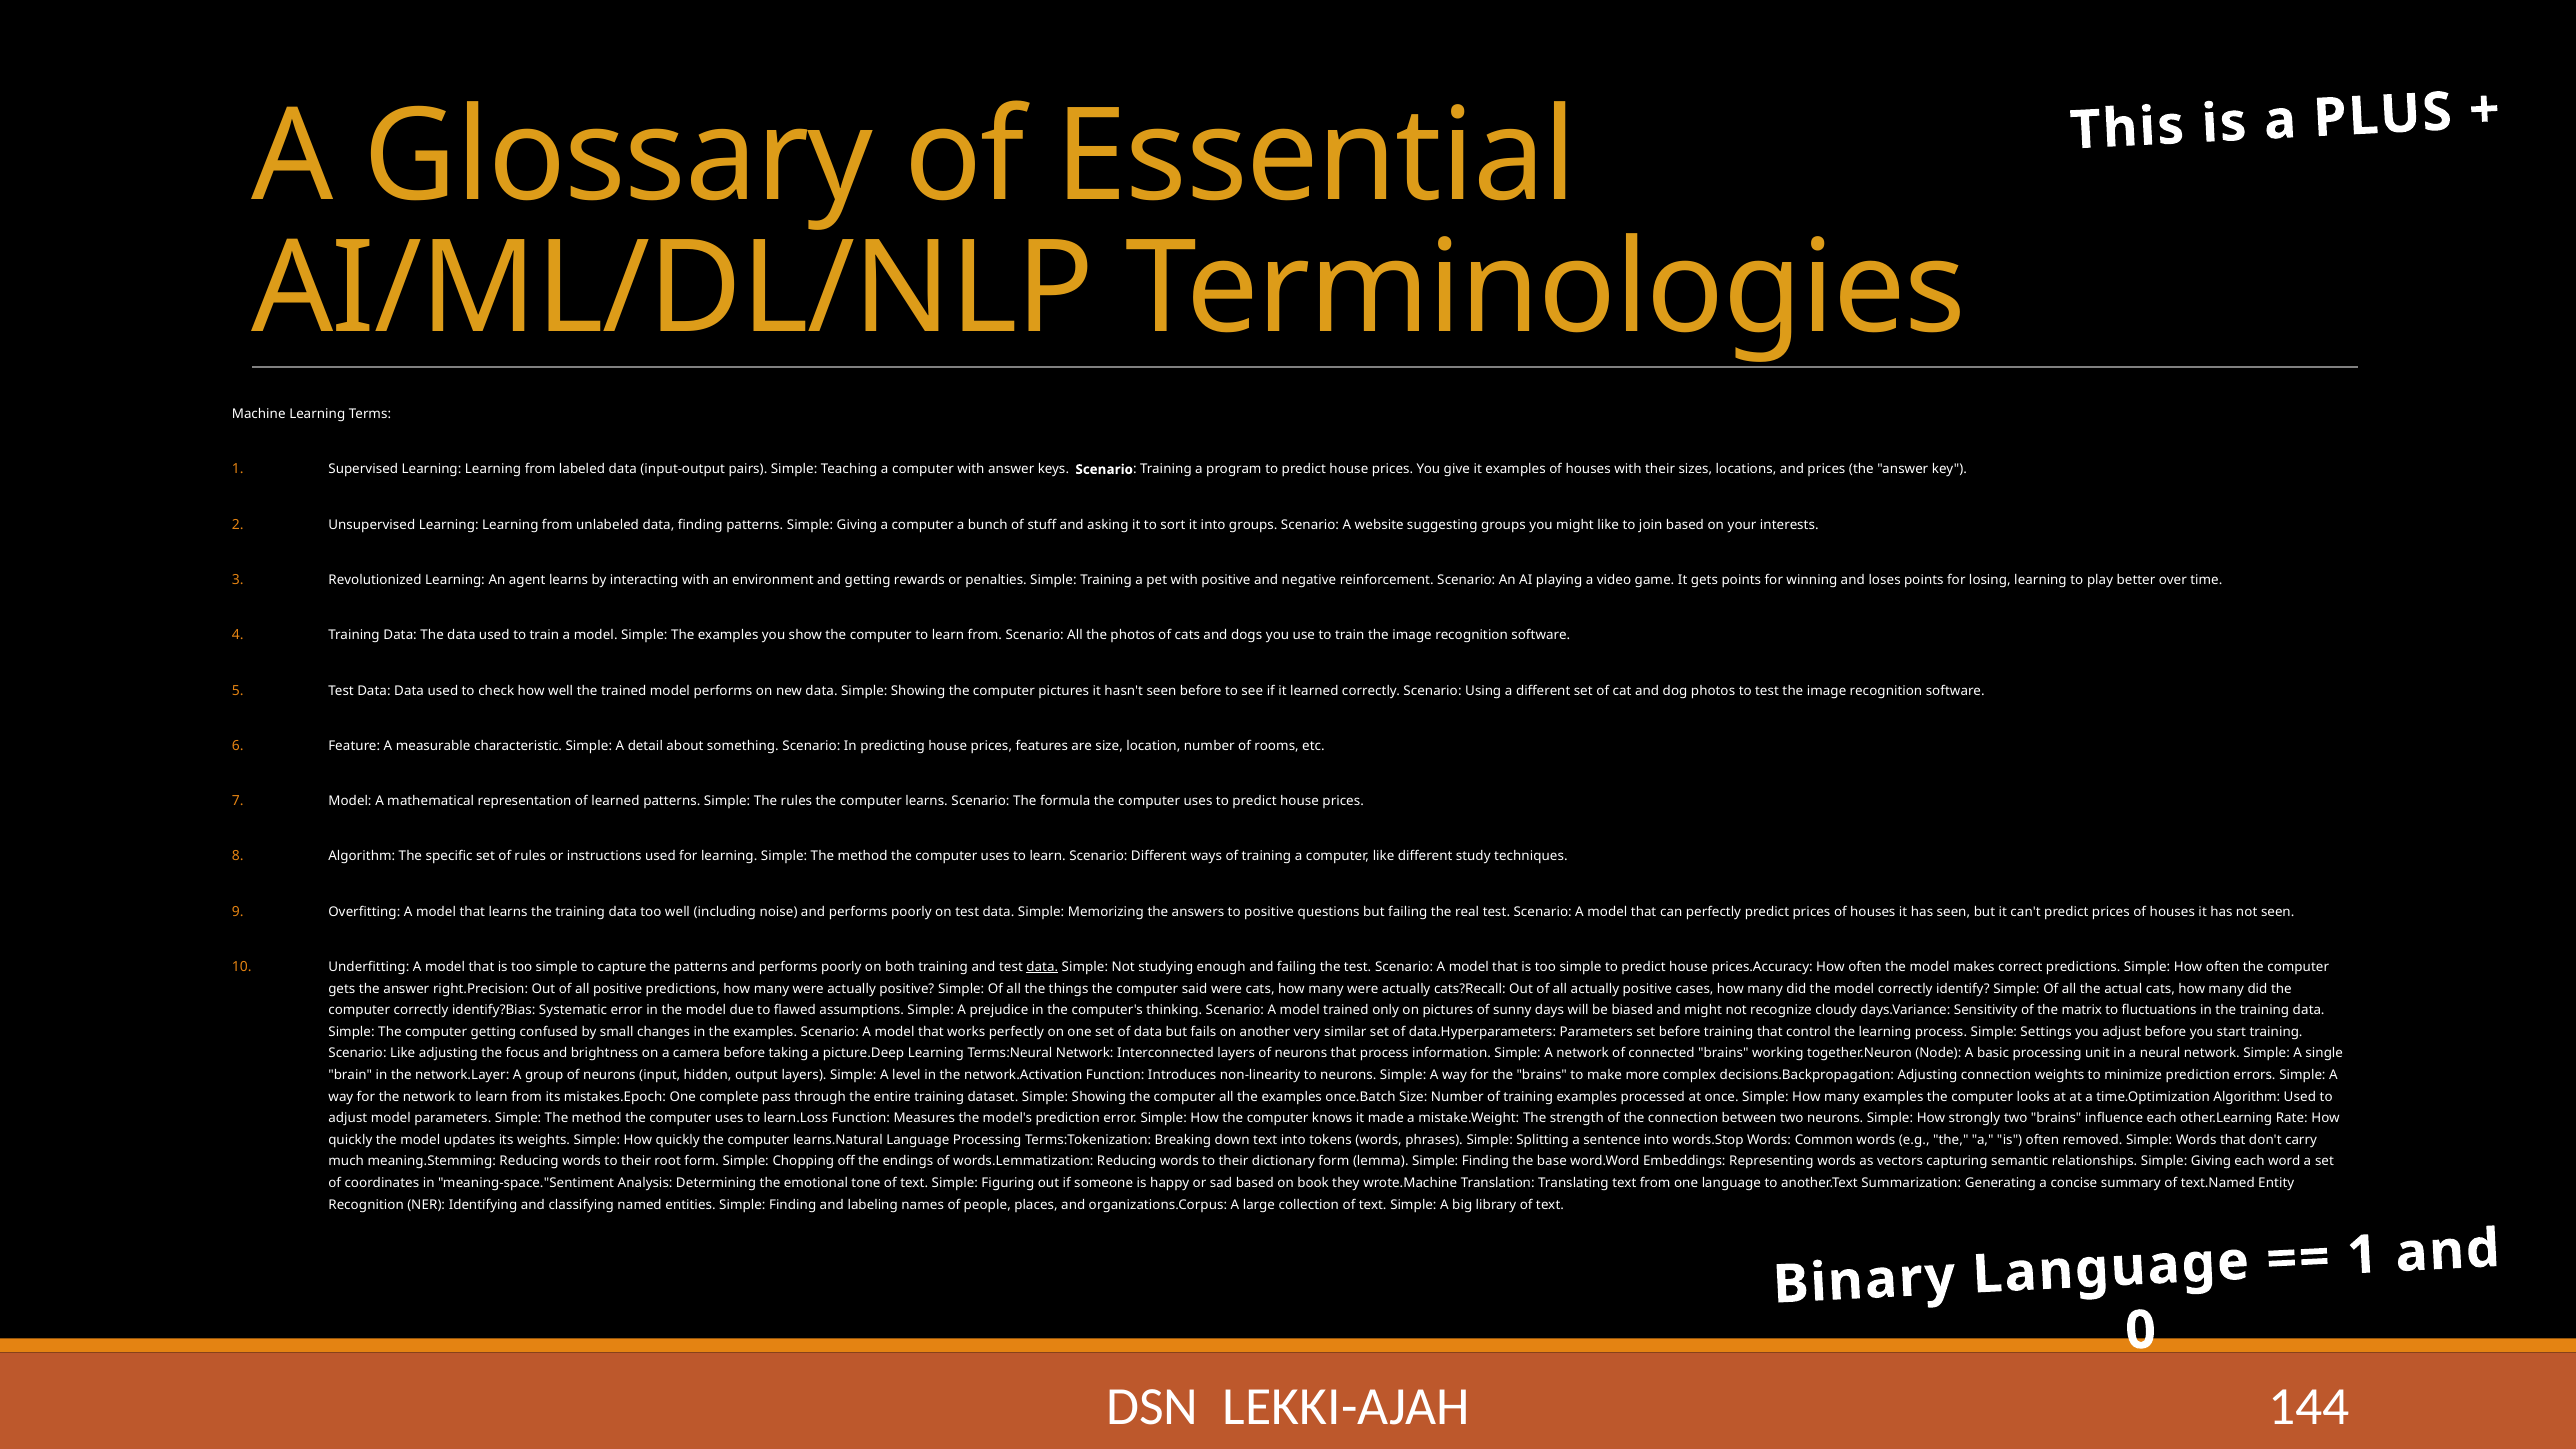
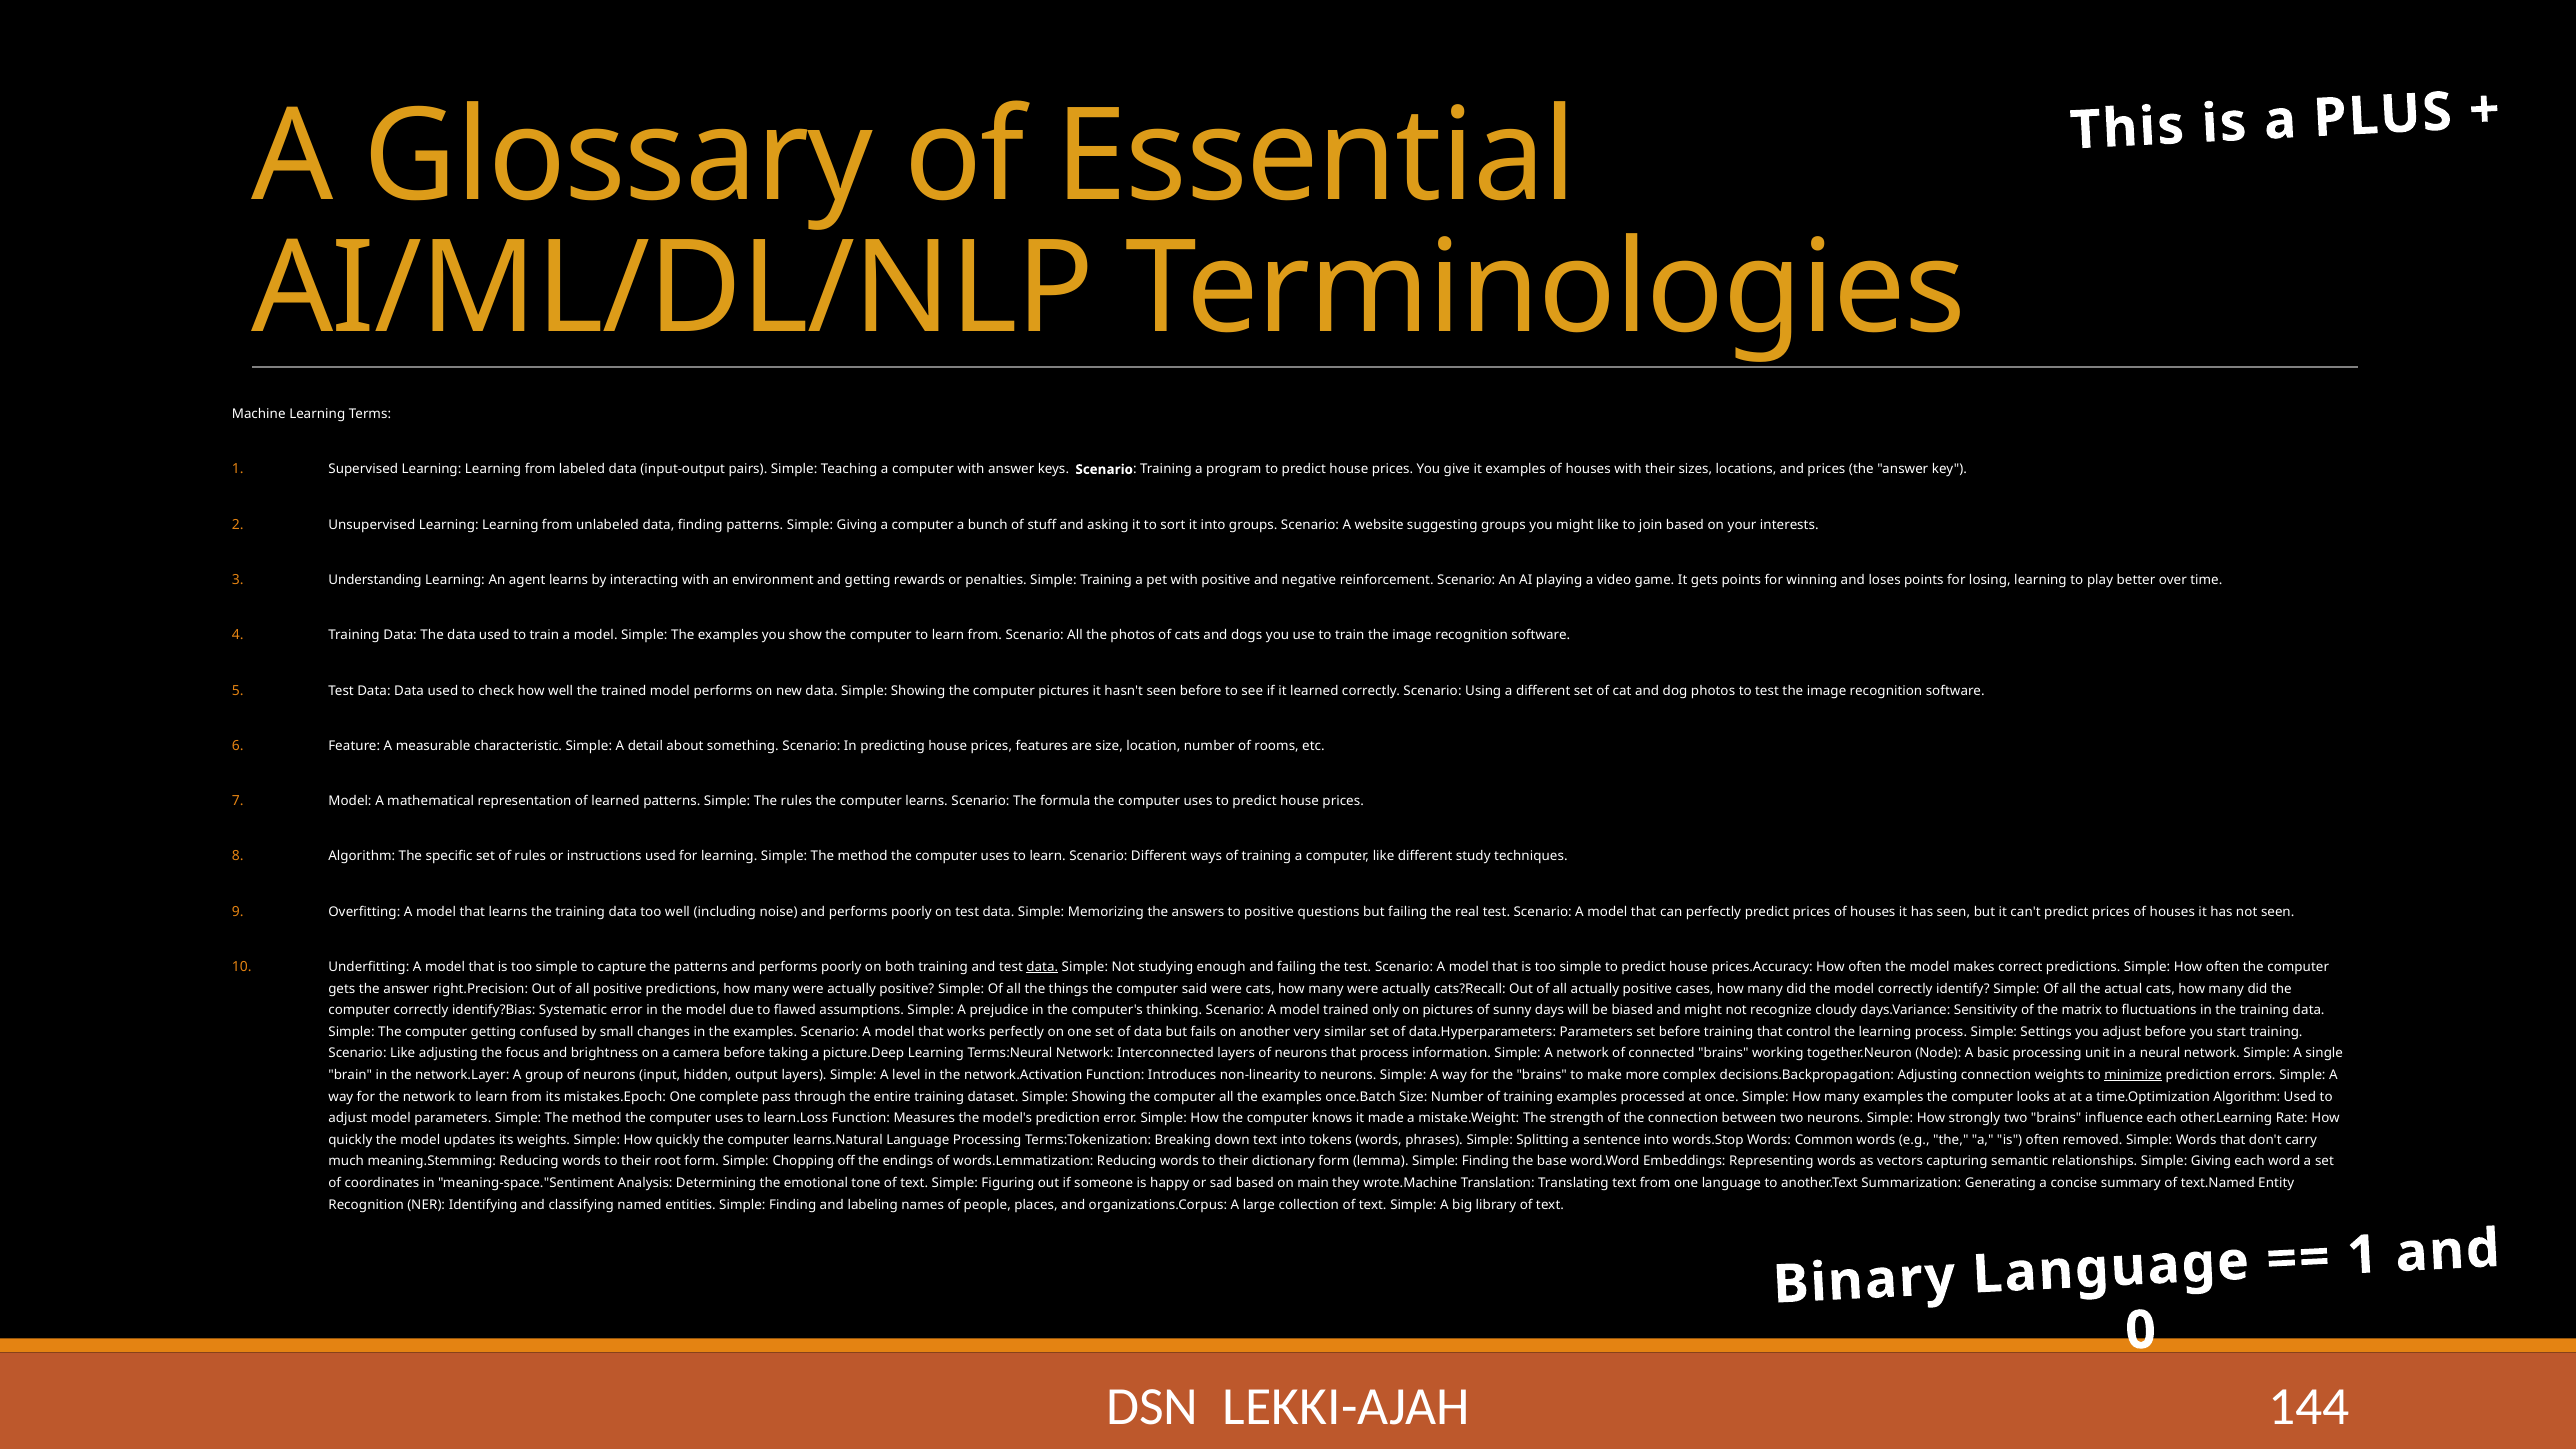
Revolutionized: Revolutionized -> Understanding (375, 580)
minimize underline: none -> present (2133, 1075)
book: book -> main (1313, 1183)
